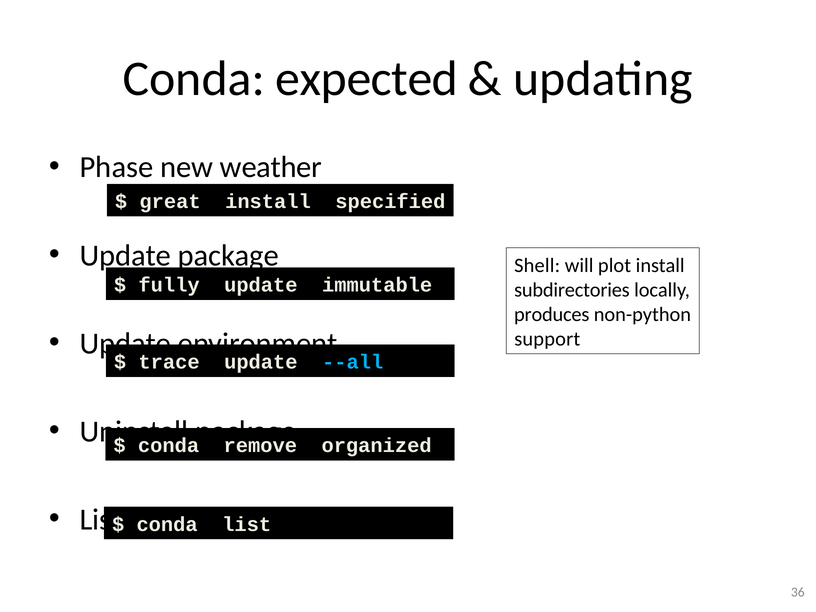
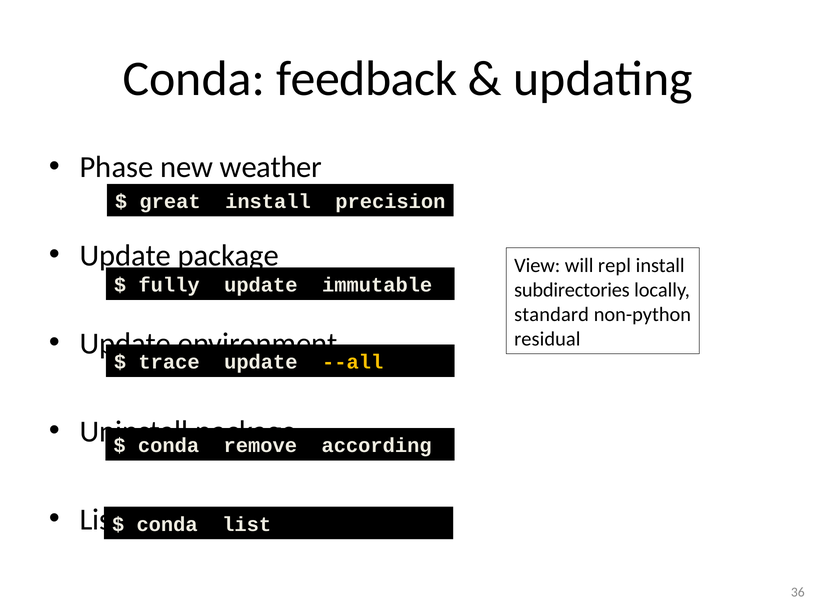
expected: expected -> feedback (367, 79)
specified: specified -> precision (390, 202)
Shell: Shell -> View (537, 266)
plot: plot -> repl (615, 266)
produces: produces -> standard (552, 315)
support: support -> residual (547, 339)
--all colour: light blue -> yellow (353, 362)
organized: organized -> according (377, 446)
